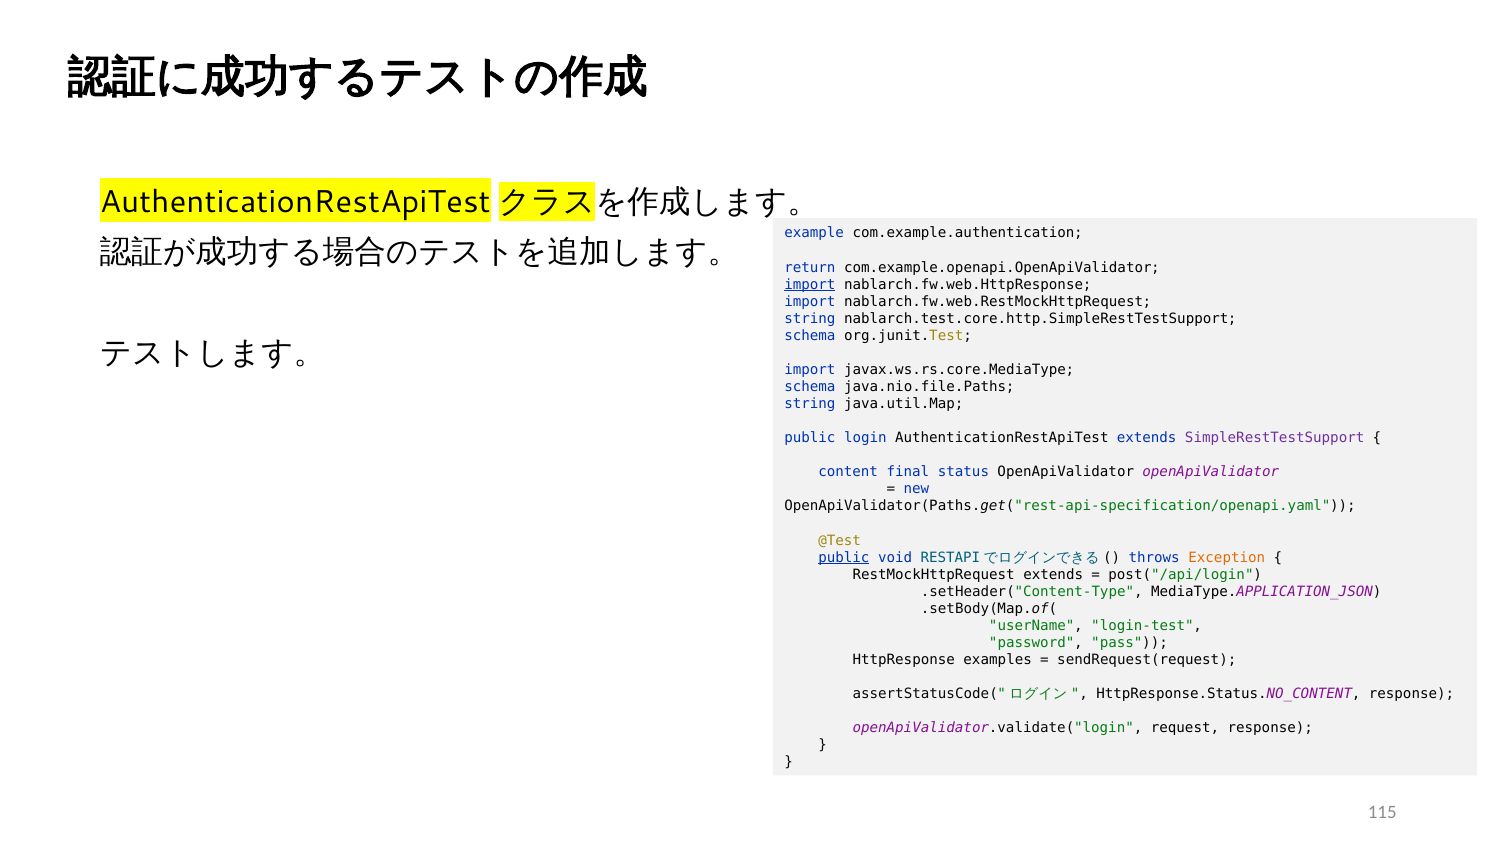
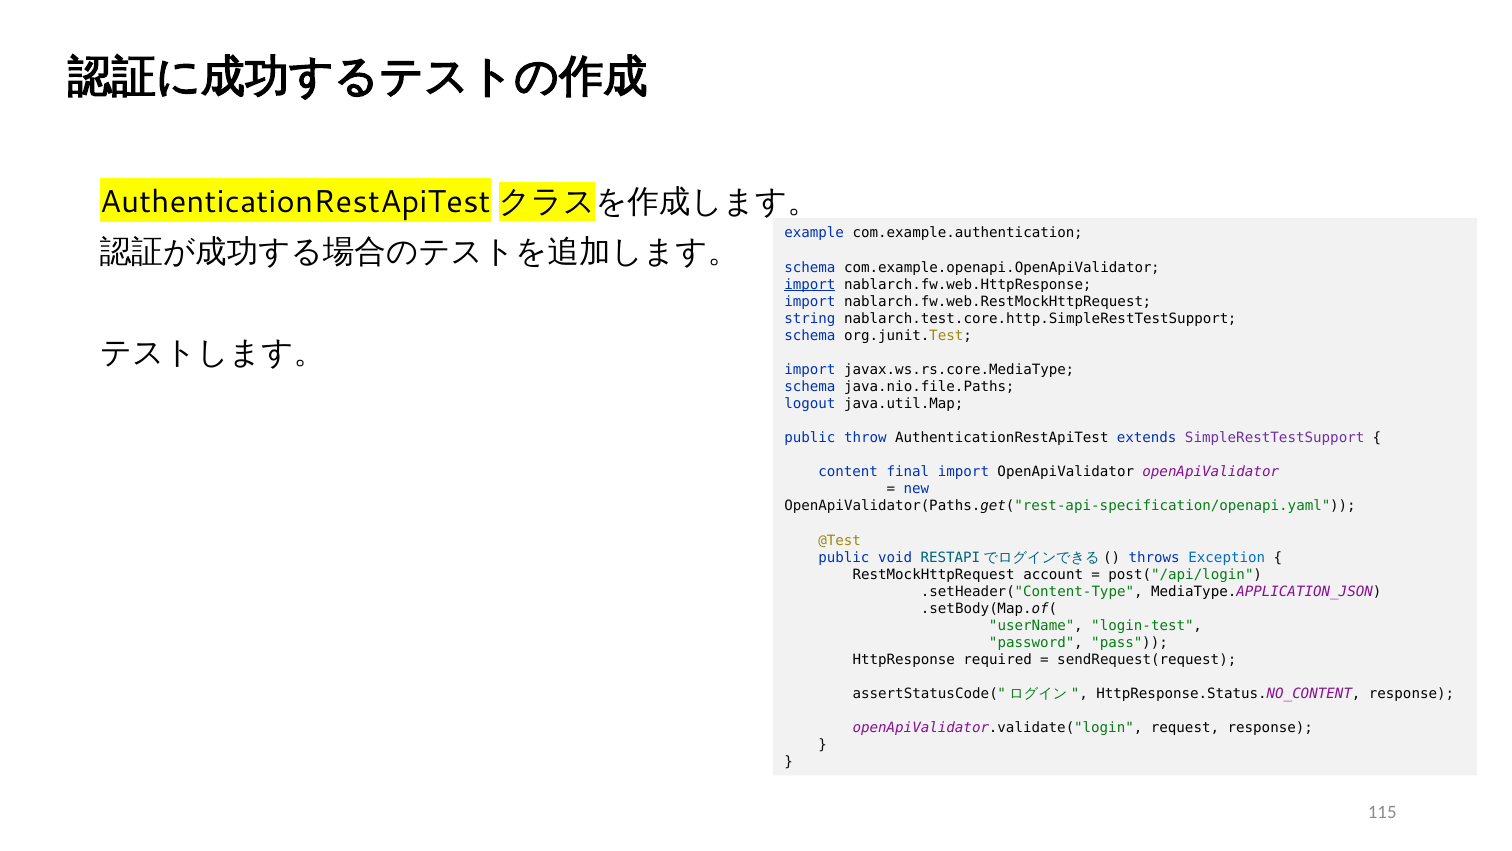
return: return -> schema (810, 267)
string: string -> logout (810, 404)
login: login -> throw (865, 438)
final status: status -> import (963, 472)
public underline: present -> none (844, 557)
Exception colour: orange -> blue (1227, 557)
RestMockHttpRequest extends: extends -> account (1053, 574)
examples: examples -> required (998, 659)
